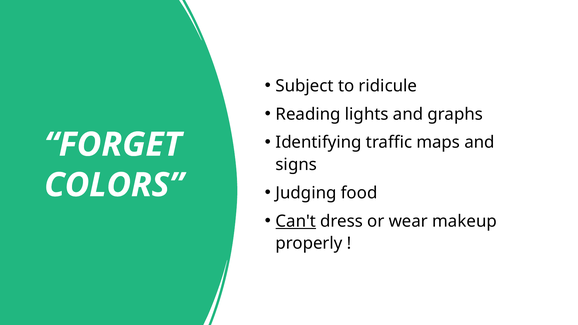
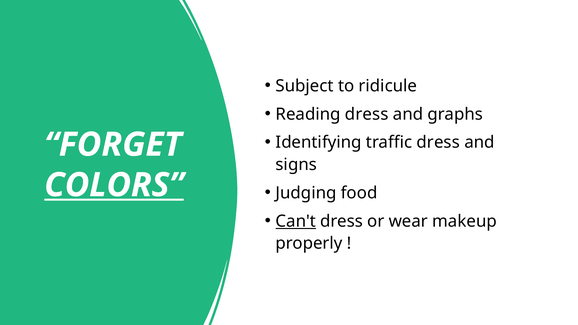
Reading lights: lights -> dress (367, 114)
traffic maps: maps -> dress (438, 142)
COLORS underline: none -> present (114, 185)
